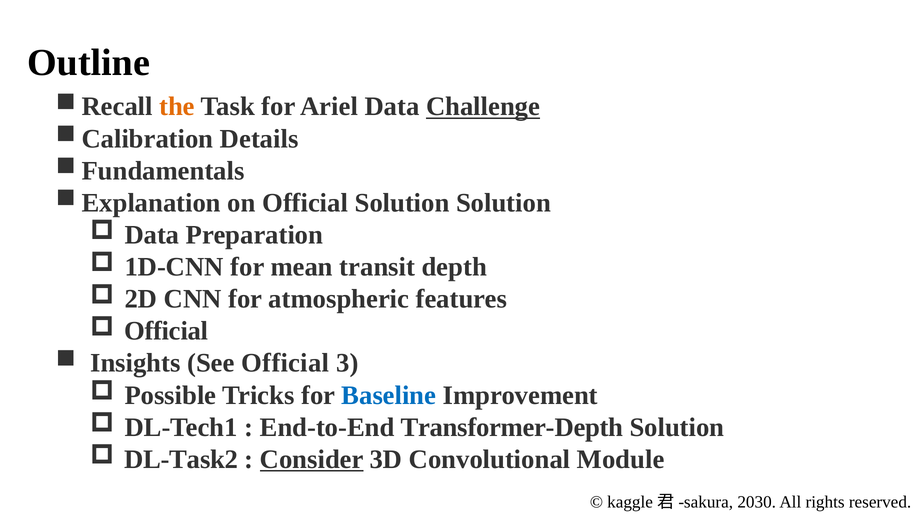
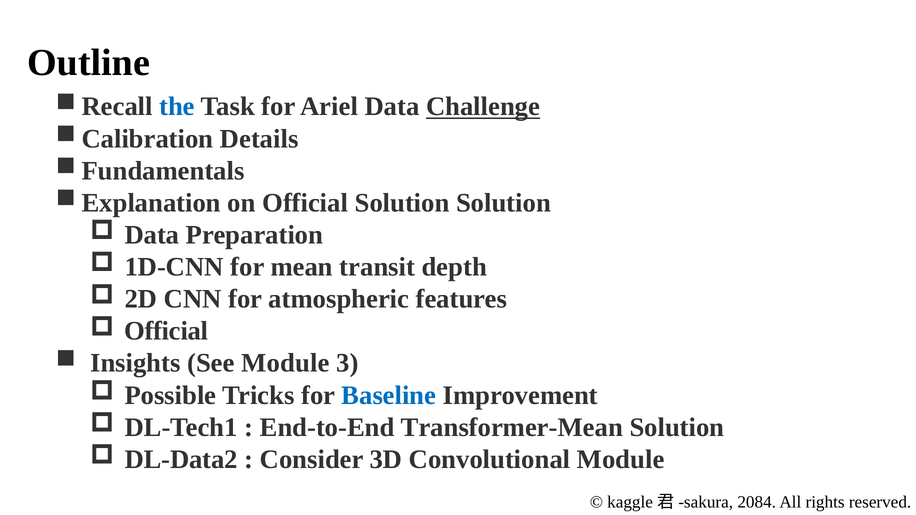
the colour: orange -> blue (177, 107)
See Official: Official -> Module (285, 363)
Transformer-Depth: Transformer-Depth -> Transformer-Mean (512, 428)
DL-Task2: DL-Task2 -> DL-Data2 (181, 460)
Consider underline: present -> none (312, 460)
2030: 2030 -> 2084 (757, 502)
